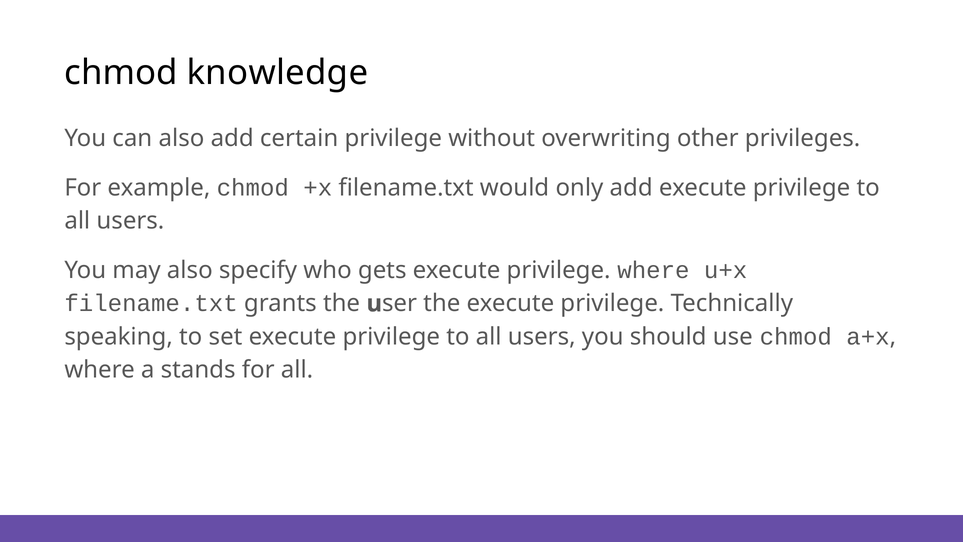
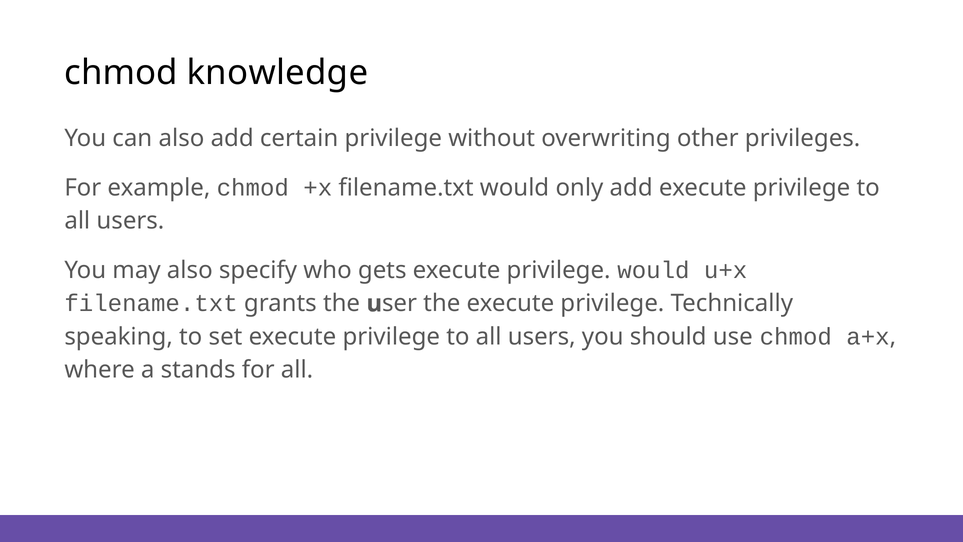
privilege where: where -> would (653, 270)
